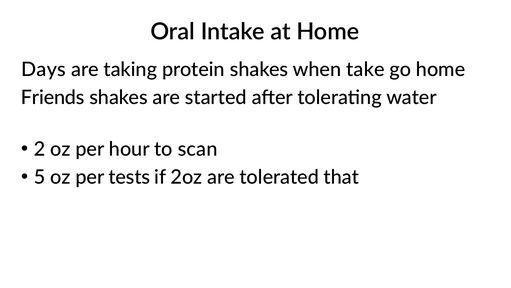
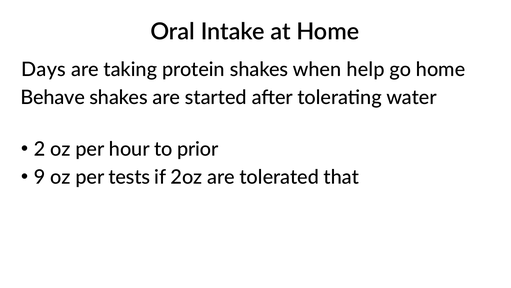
take: take -> help (365, 70)
Friends: Friends -> Behave (53, 97)
scan: scan -> prior (198, 149)
5: 5 -> 9 (40, 177)
